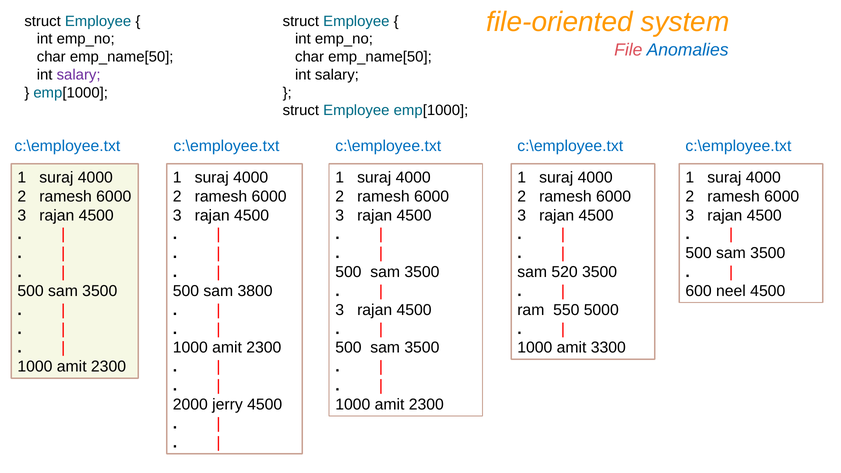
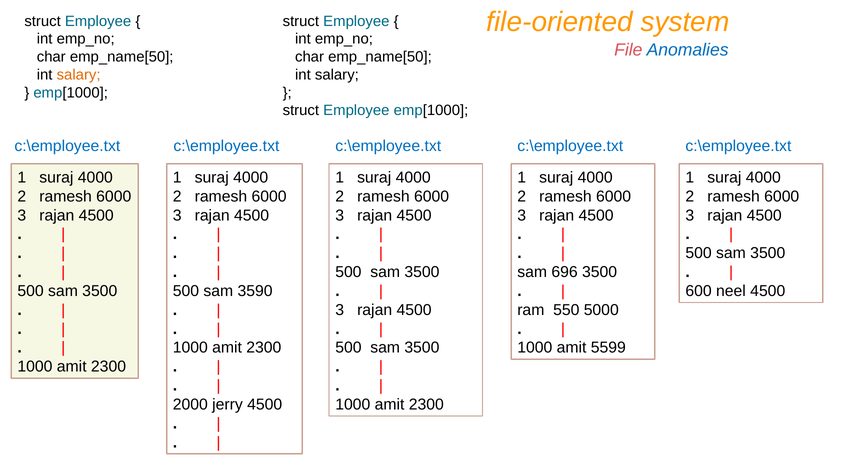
salary colour: purple -> orange (79, 75)
520: 520 -> 696 (565, 272)
3800: 3800 -> 3590 (255, 291)
3300: 3300 -> 5599 (608, 348)
